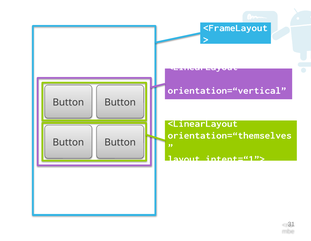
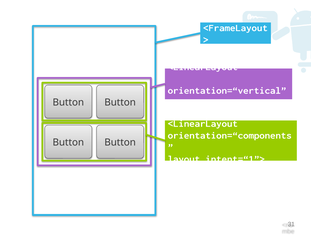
orientation=“themselves: orientation=“themselves -> orientation=“components (230, 135)
